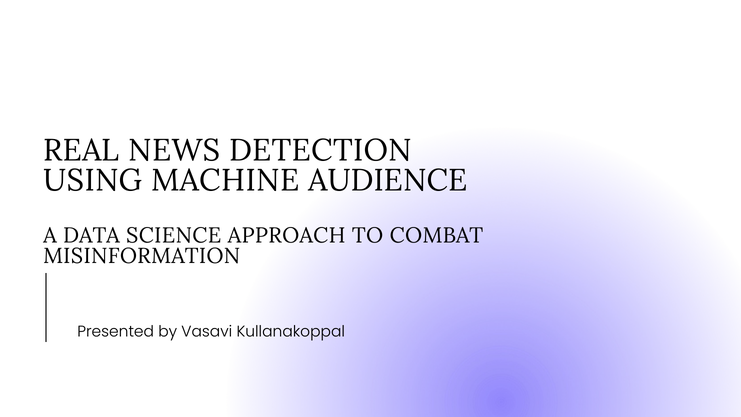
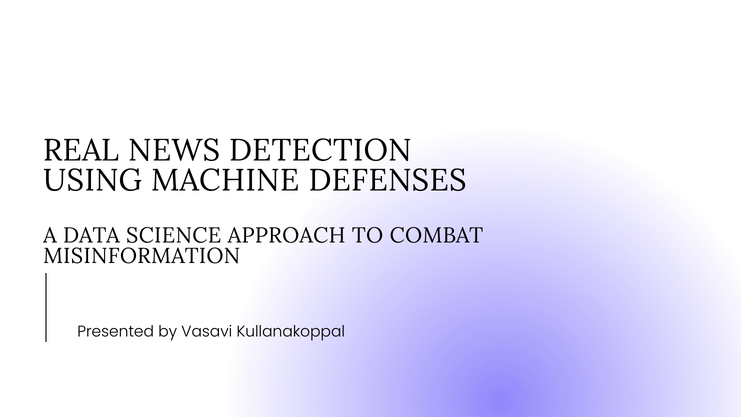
AUDIENCE: AUDIENCE -> DEFENSES (388, 180)
